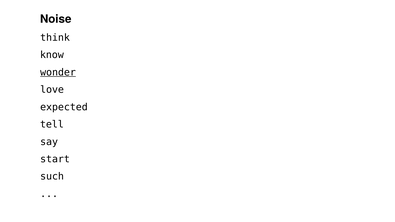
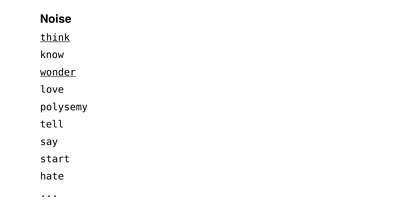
think underline: none -> present (55, 38)
expected: expected -> polysemy (64, 107)
such: such -> hate (52, 177)
